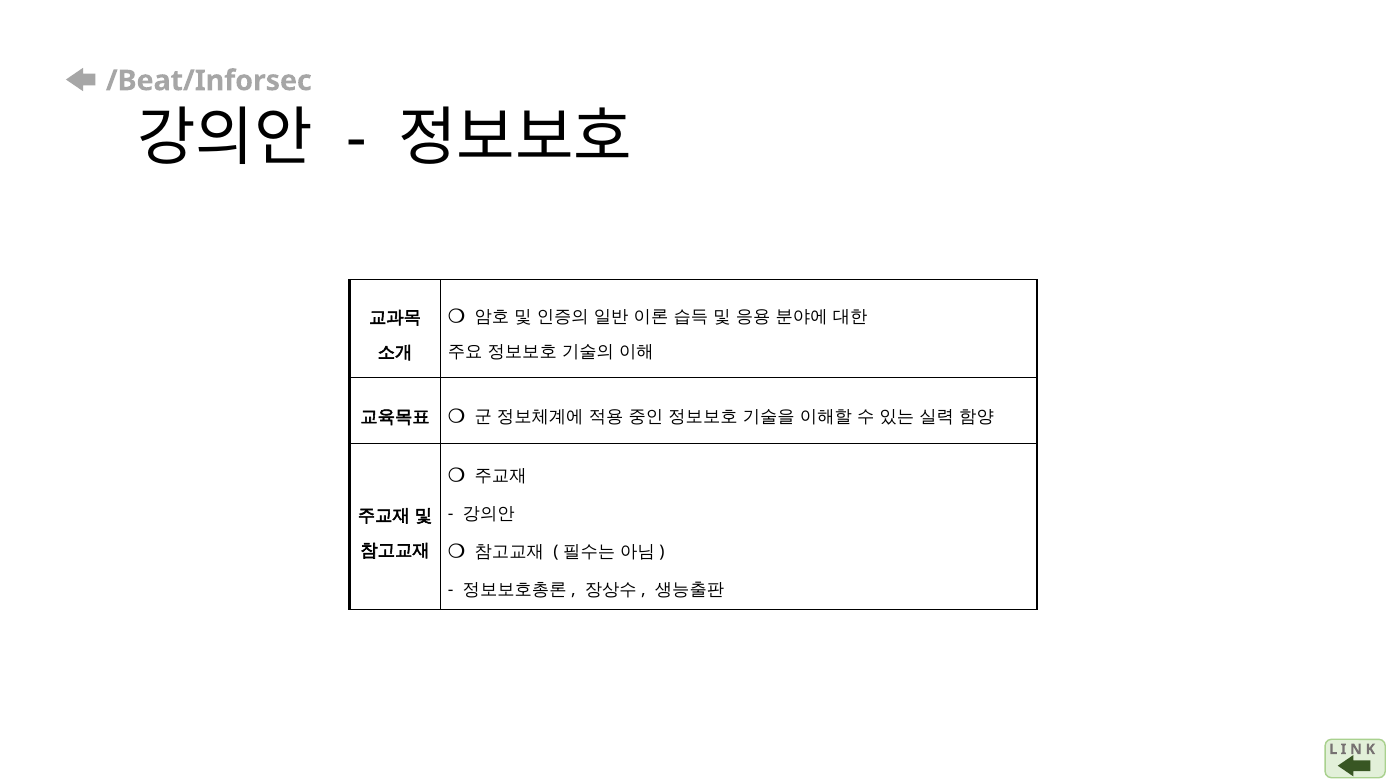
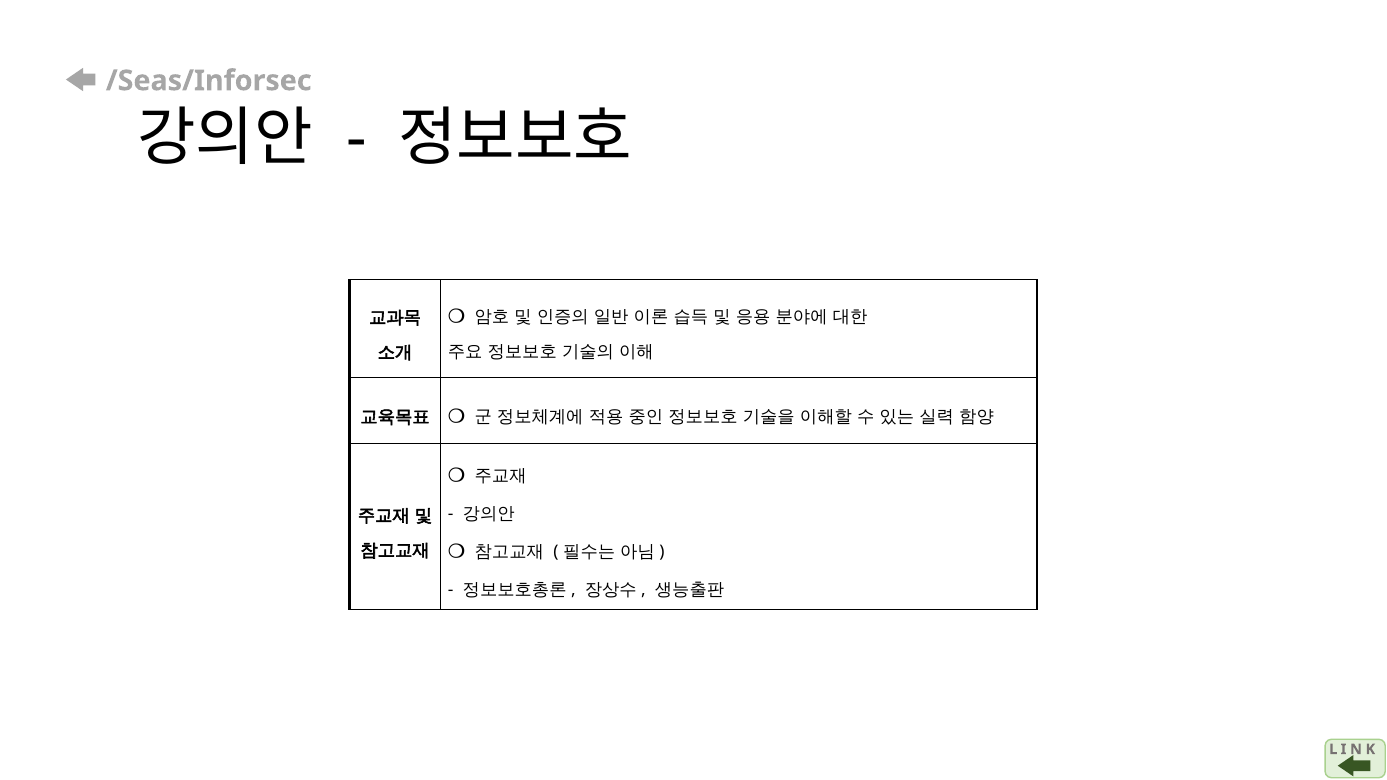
/Beat/Inforsec: /Beat/Inforsec -> /Seas/Inforsec (209, 81)
